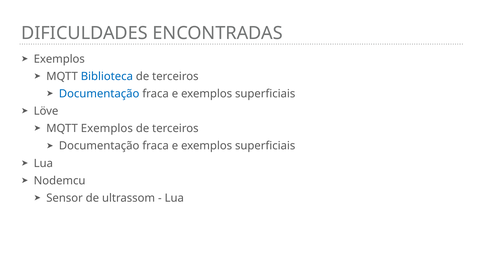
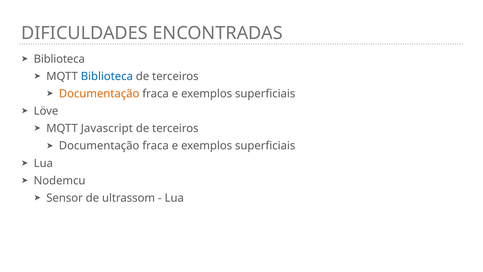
Exemplos: Exemplos -> Biblioteca (59, 59)
Documentação colour: blue -> orange (99, 94)
MQTT Exemplos: Exemplos -> Javascript (107, 128)
